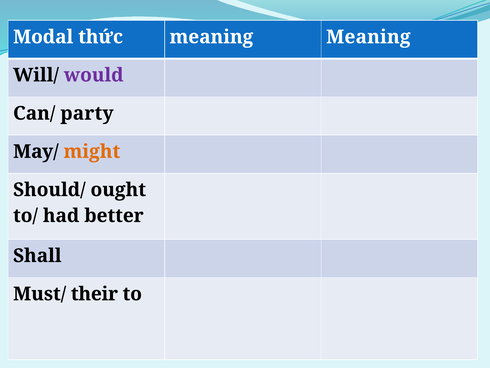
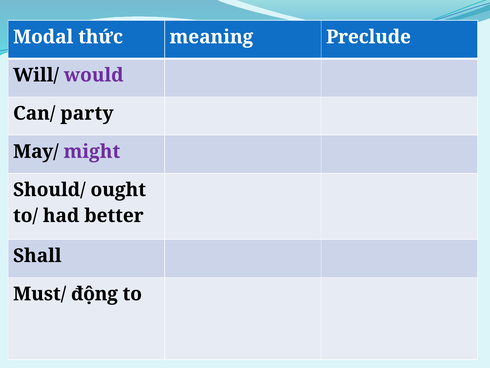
meaning Meaning: Meaning -> Preclude (369, 37)
might colour: orange -> purple (92, 151)
their: their -> động (94, 294)
